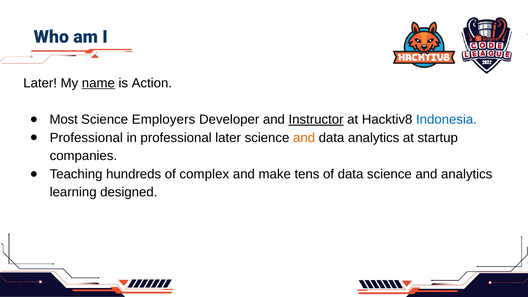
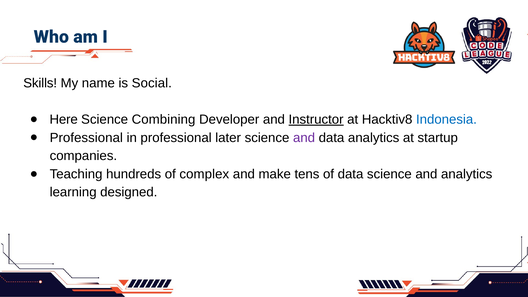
Later: Later -> Skills (40, 83)
name underline: present -> none (98, 83)
Action: Action -> Social (152, 83)
Most: Most -> Here (64, 119)
Employers: Employers -> Combining (164, 119)
and colour: orange -> purple (304, 138)
